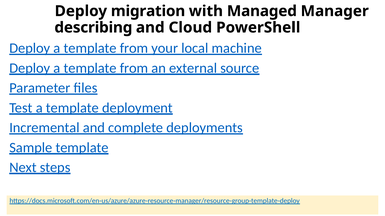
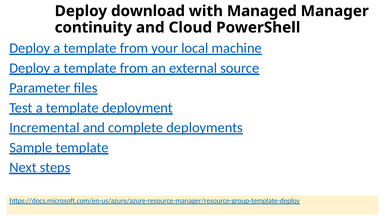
migration: migration -> download (148, 11)
describing: describing -> continuity (93, 28)
